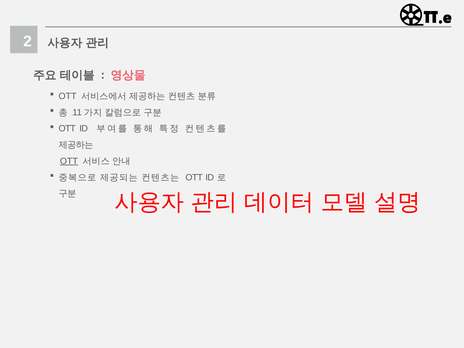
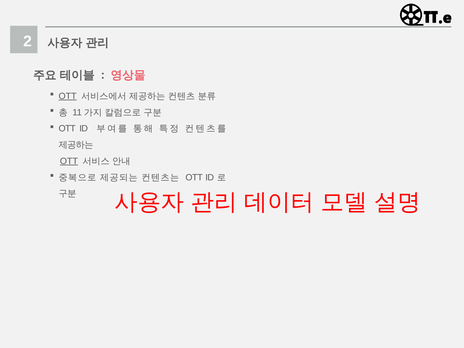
OTT underline: none -> present (68, 96)
